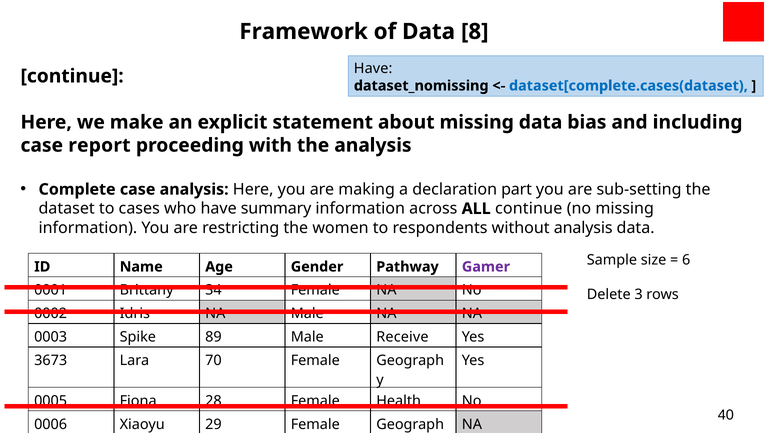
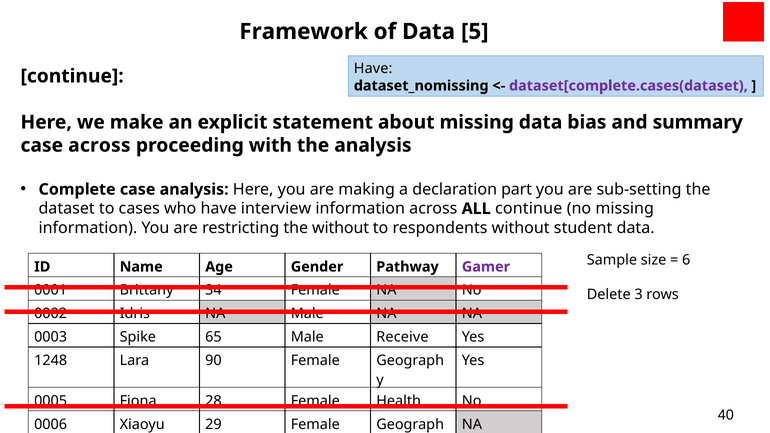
8: 8 -> 5 (475, 32)
dataset[complete.cases(dataset colour: blue -> purple (628, 86)
including: including -> summary (698, 122)
case report: report -> across (99, 145)
summary: summary -> interview (276, 209)
the women: women -> without (341, 228)
without analysis: analysis -> student (583, 228)
89: 89 -> 65 (213, 337)
3673: 3673 -> 1248 (51, 361)
70: 70 -> 90 (213, 361)
